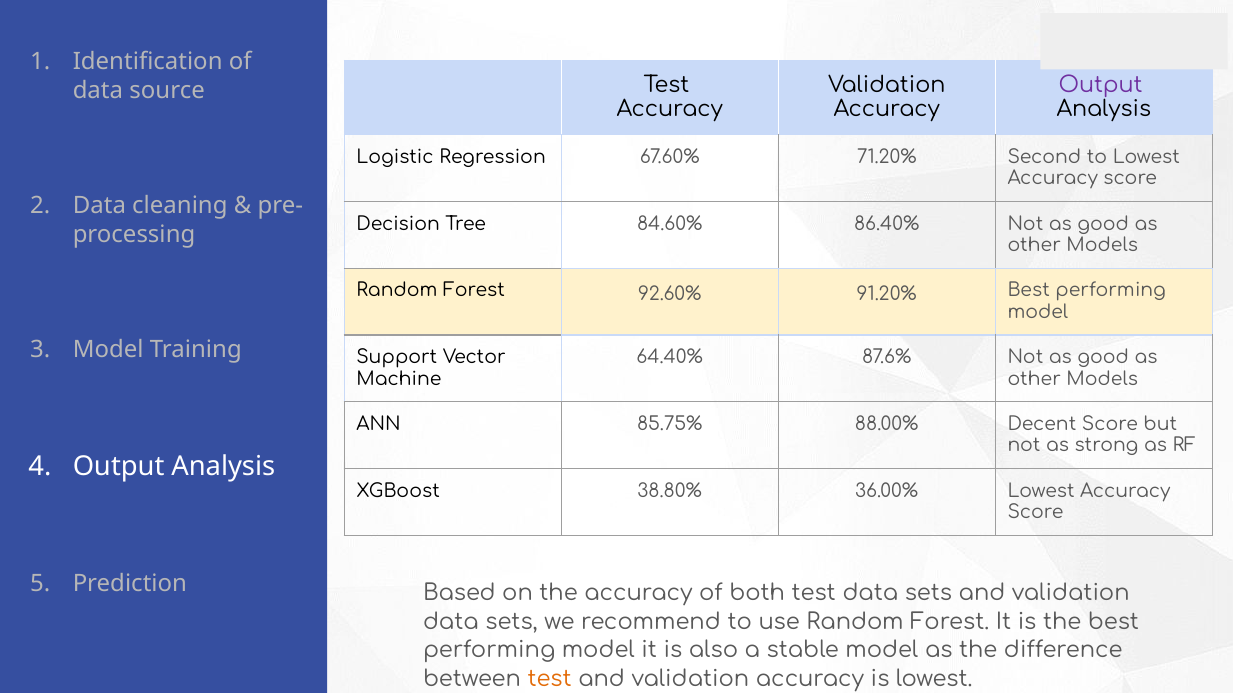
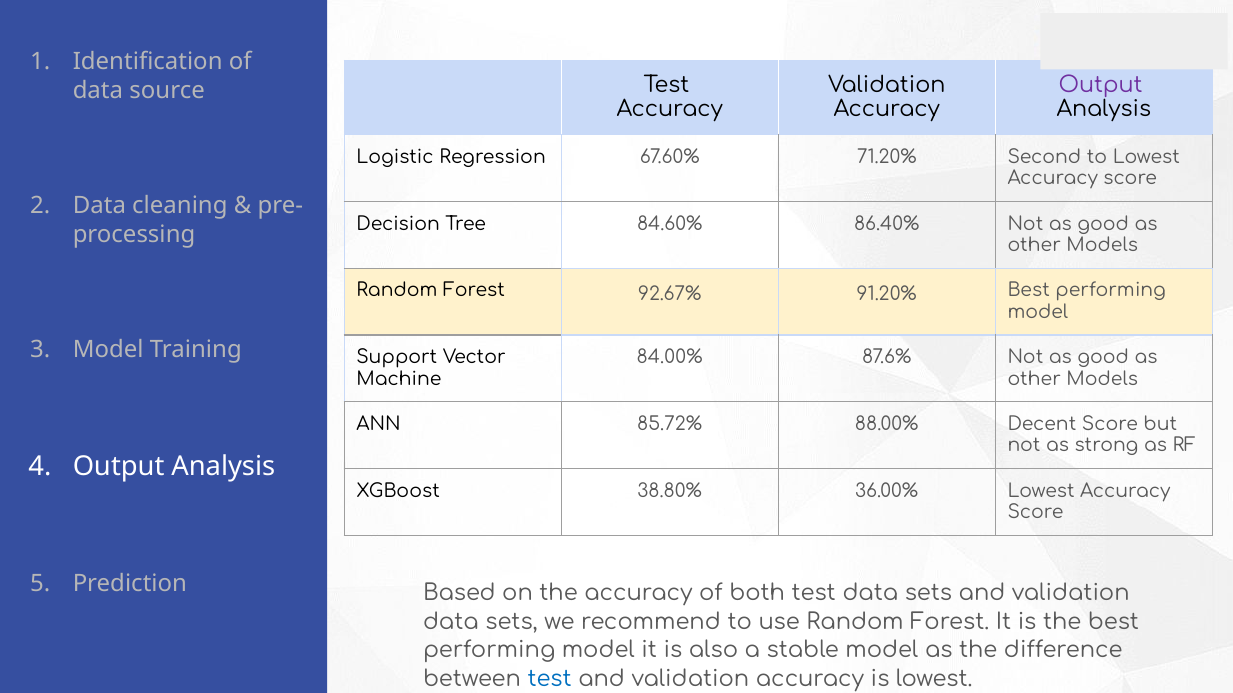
92.60%: 92.60% -> 92.67% (670, 294)
64.40%: 64.40% -> 84.00% (670, 358)
85.75%: 85.75% -> 85.72% (670, 425)
test colour: orange -> blue (550, 679)
